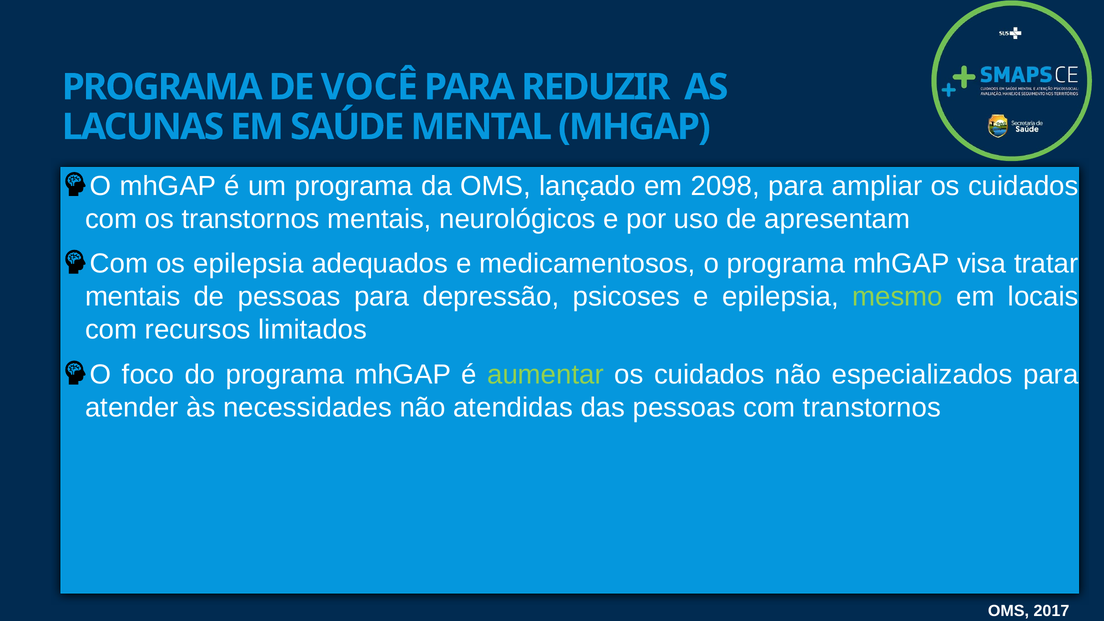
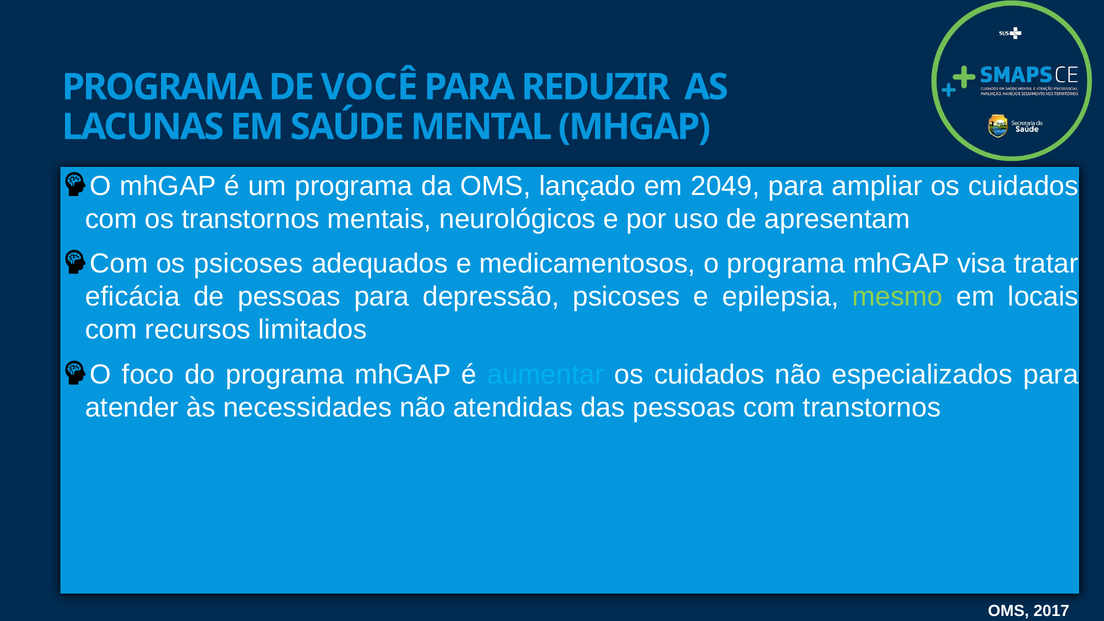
2098: 2098 -> 2049 (725, 186)
os epilepsia: epilepsia -> psicoses (248, 264)
mentais: mentais -> eficácia (133, 297)
aumentar colour: light green -> light blue (546, 375)
